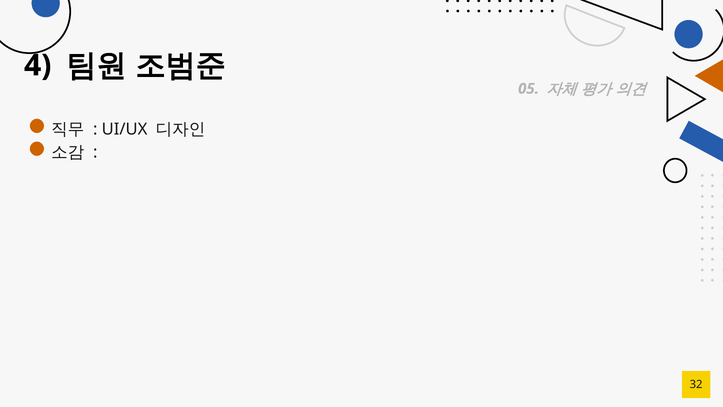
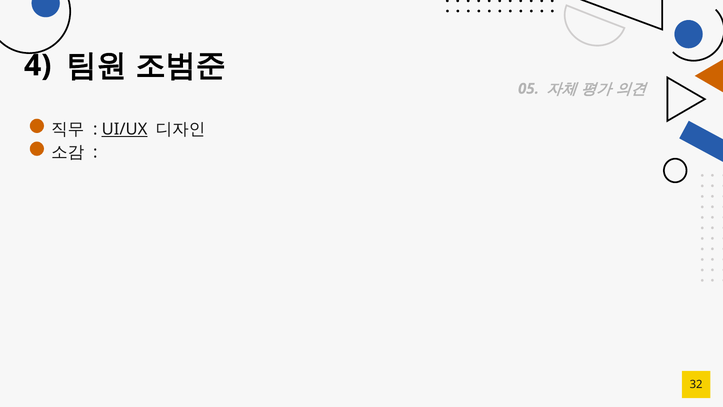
UI/UX underline: none -> present (125, 129)
